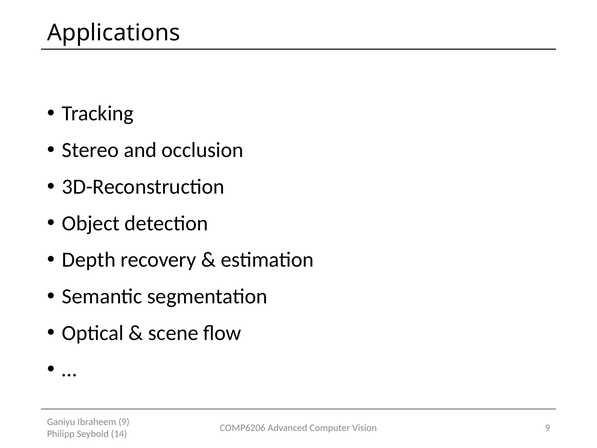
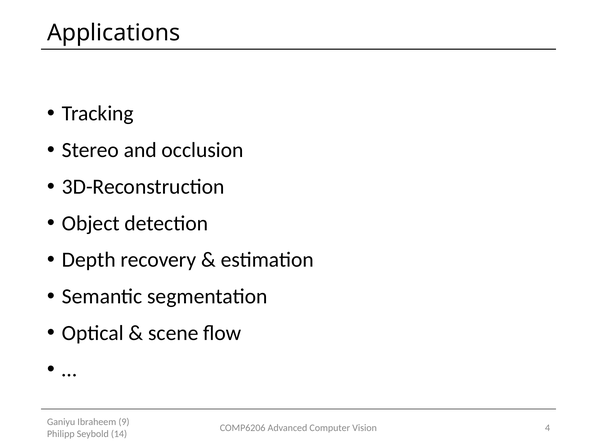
Vision 9: 9 -> 4 (548, 427)
